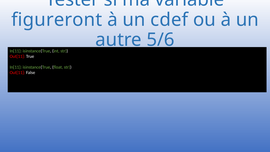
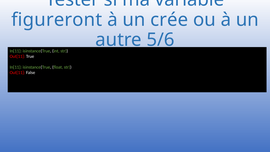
cdef: cdef -> crée (169, 20)
